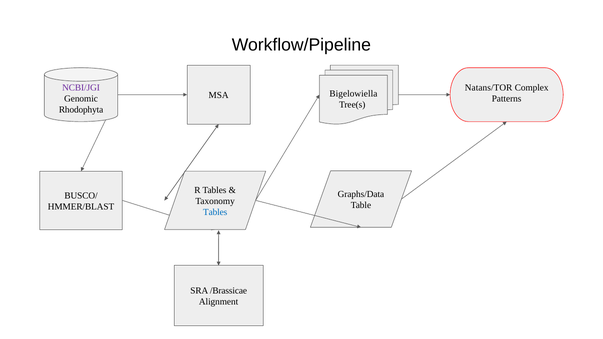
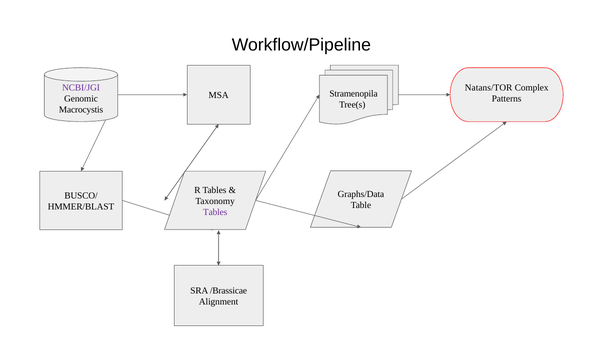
Bigelowiella: Bigelowiella -> Stramenopila (354, 94)
Rhodophyta: Rhodophyta -> Macrocystis (81, 110)
Tables colour: blue -> purple (215, 212)
